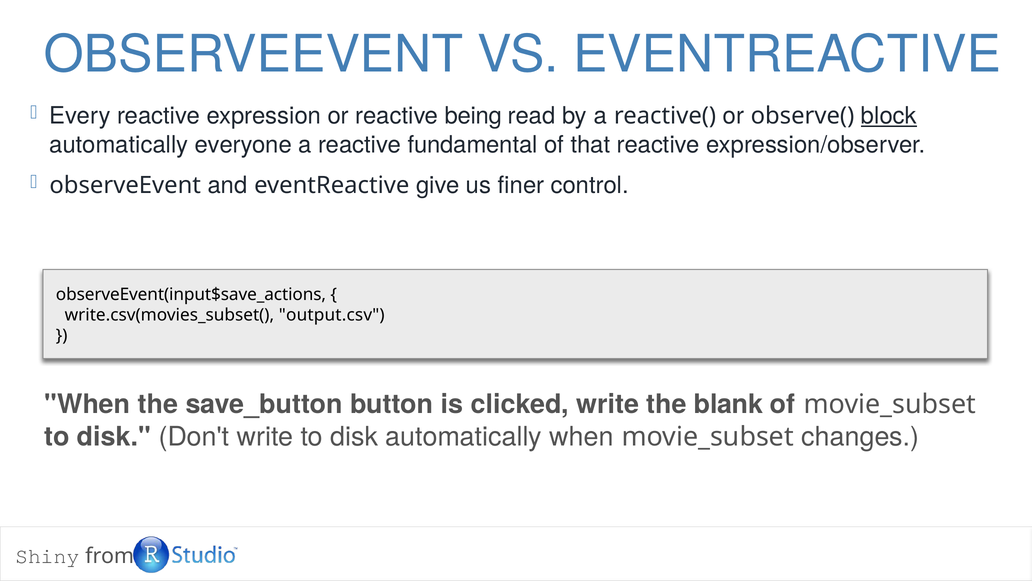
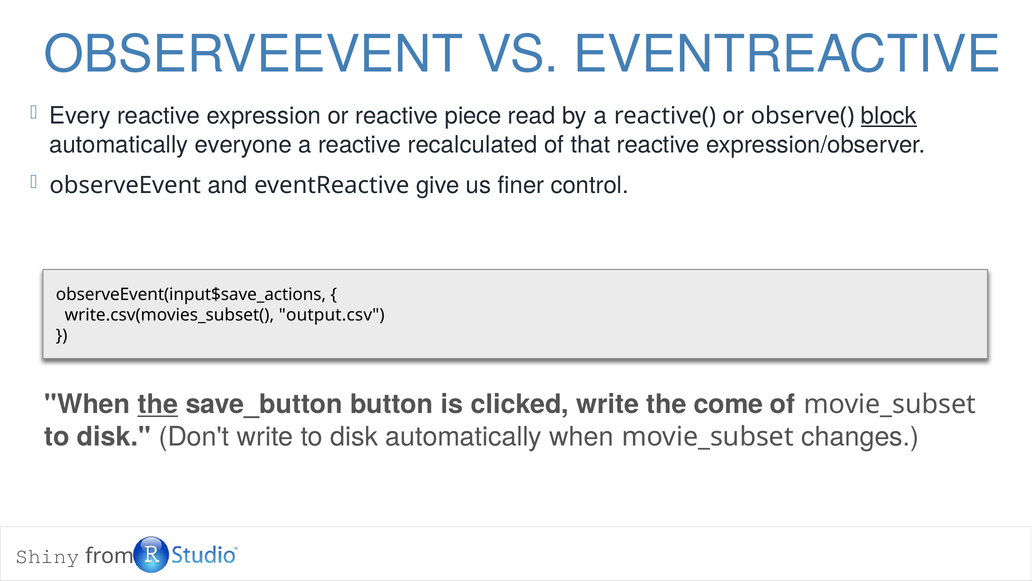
being: being -> piece (473, 116)
fundamental: fundamental -> recalculated (472, 145)
the underline: none -> present (158, 404)
blank: blank -> come (728, 404)
